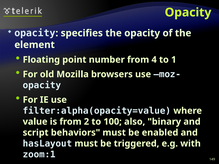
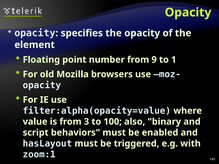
4: 4 -> 9 (154, 60)
2: 2 -> 3 (86, 122)
